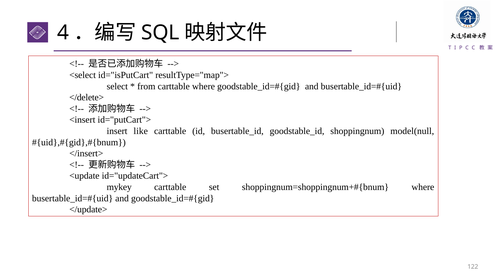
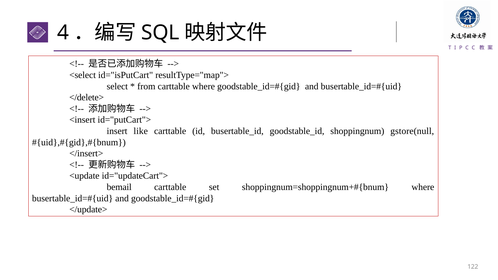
model(null: model(null -> gstore(null (412, 131)
mykey: mykey -> bemail (119, 187)
